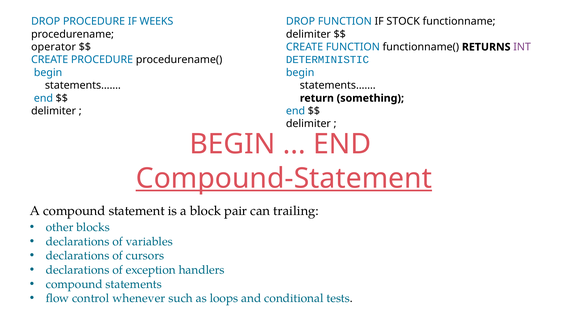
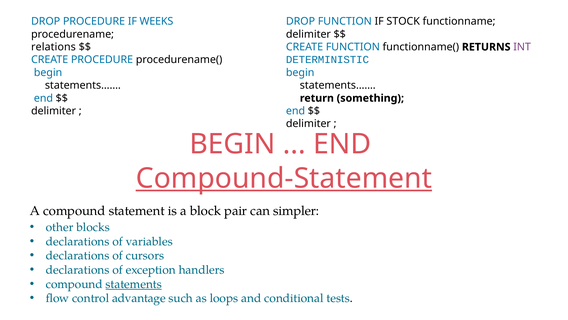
operator: operator -> relations (54, 47)
trailing: trailing -> simpler (296, 211)
statements underline: none -> present (134, 284)
whenever: whenever -> advantage (139, 298)
